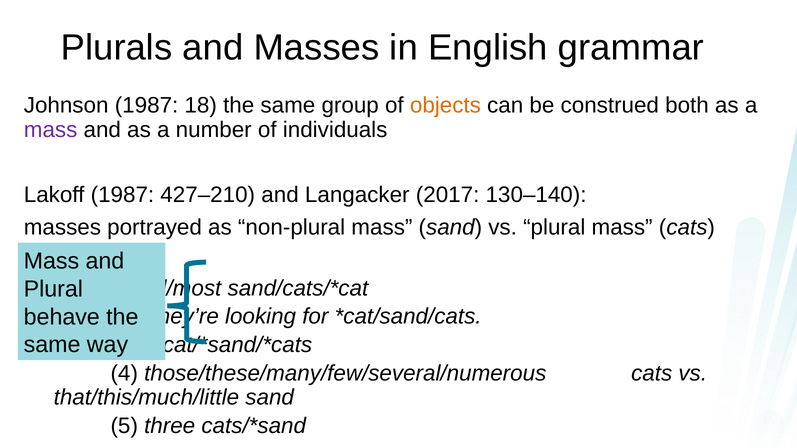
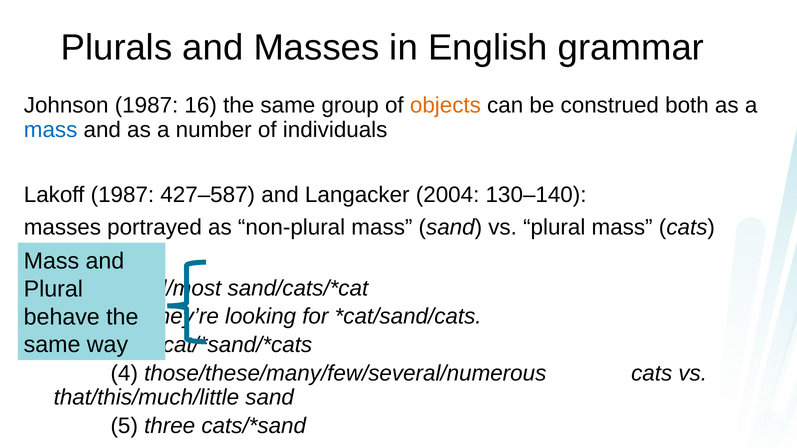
18: 18 -> 16 (201, 106)
mass colour: purple -> blue (51, 130)
427–210: 427–210 -> 427–587 (208, 195)
2017: 2017 -> 2004 (448, 195)
